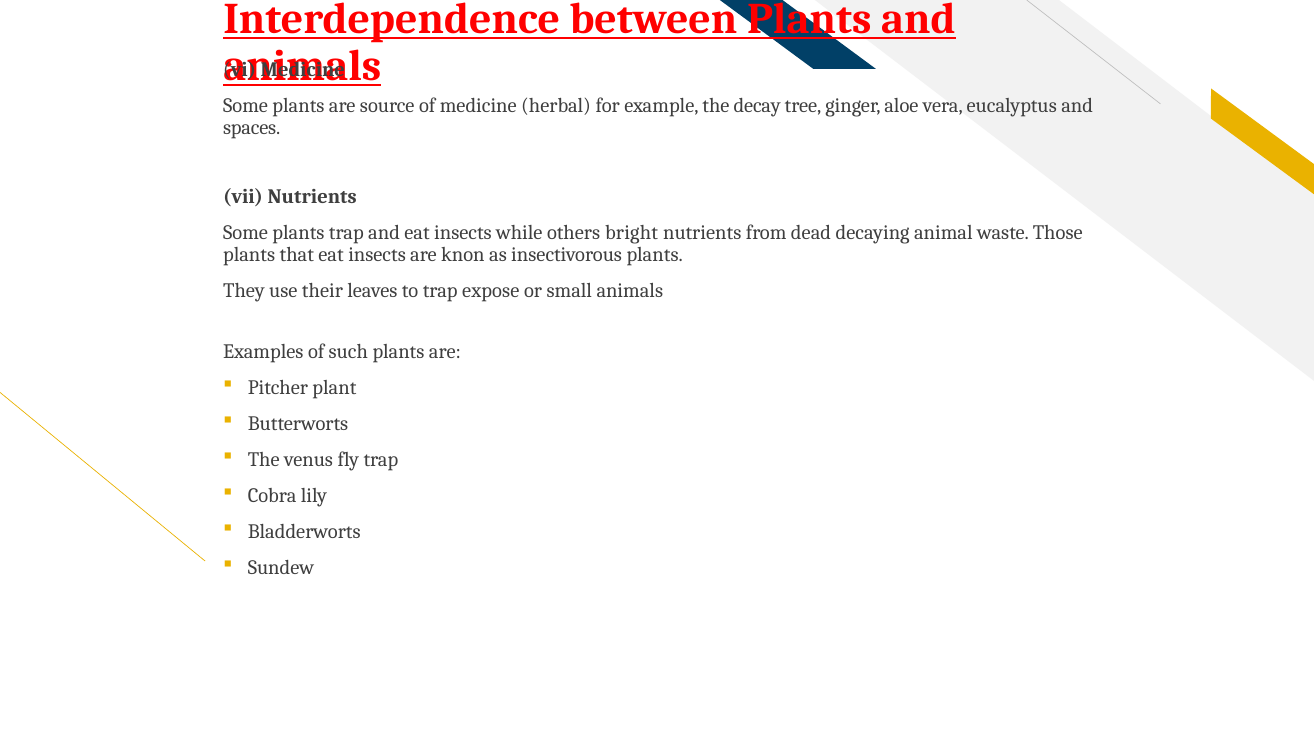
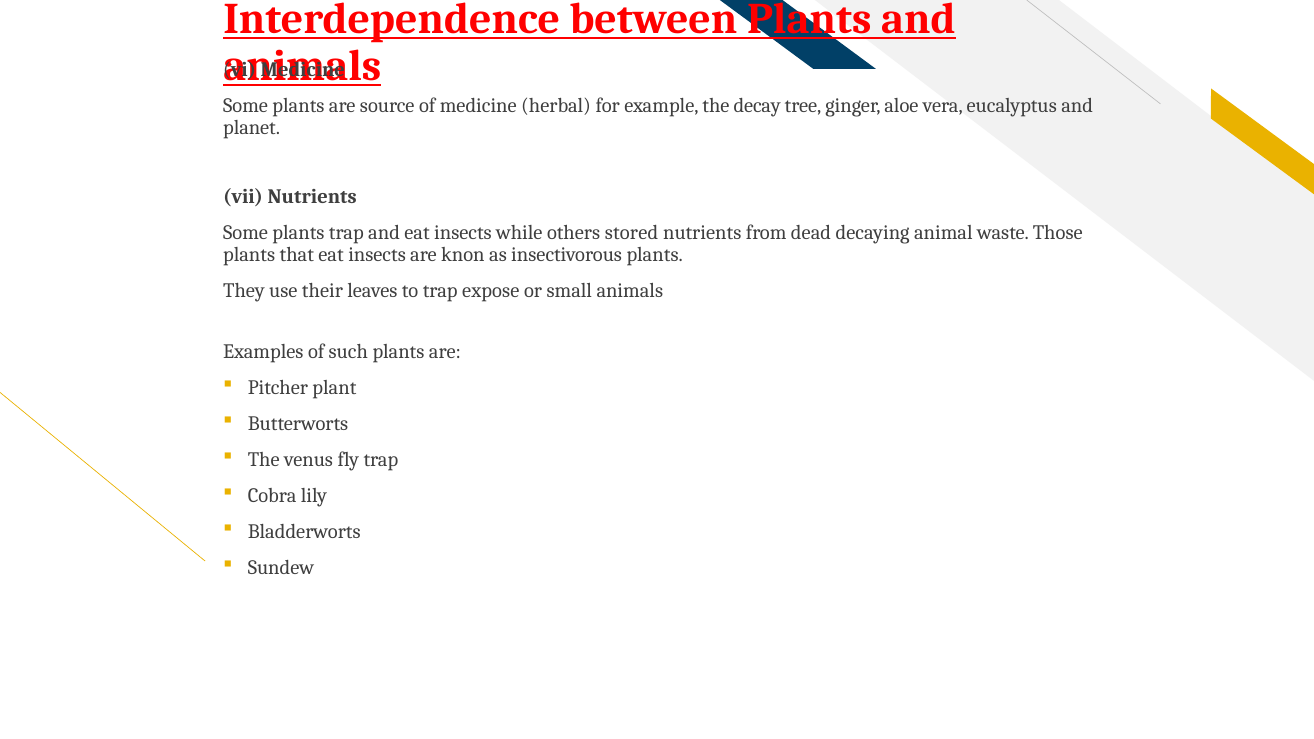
spaces: spaces -> planet (252, 128)
bright: bright -> stored (632, 233)
